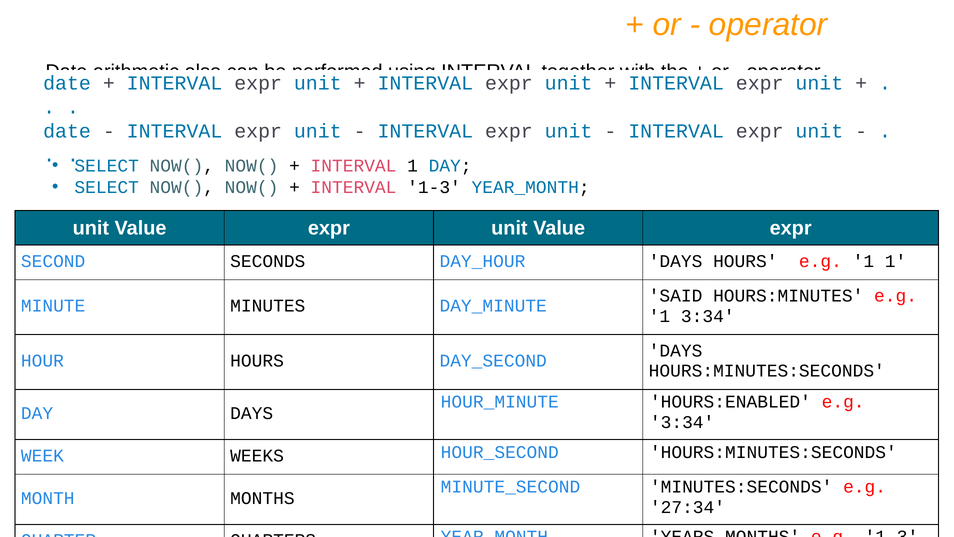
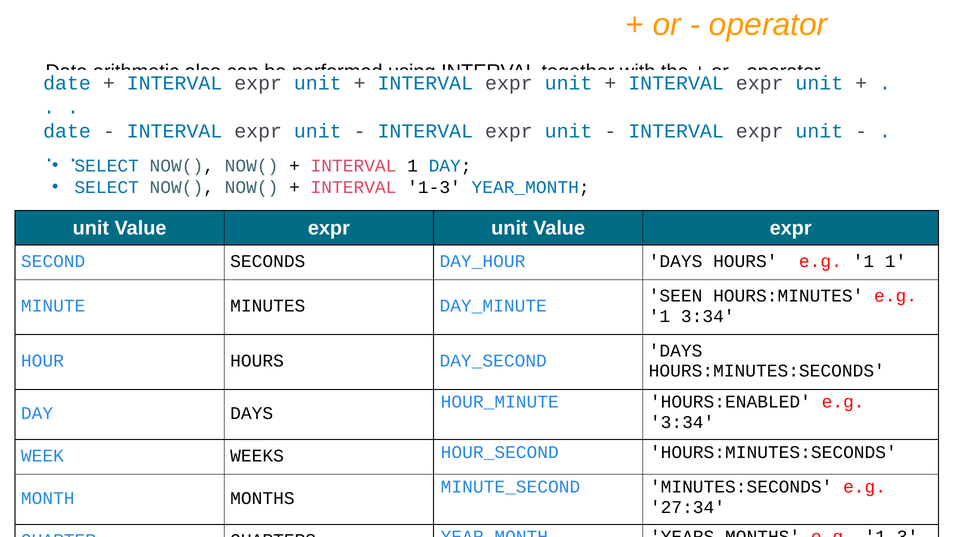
SAID: SAID -> SEEN (676, 296)
